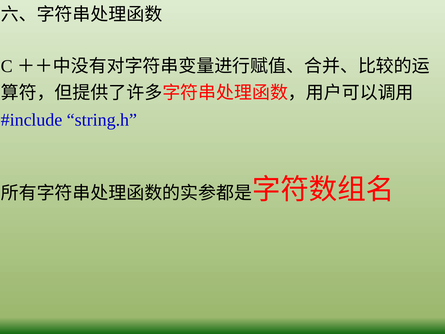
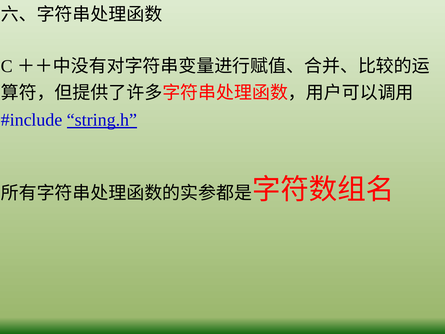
string.h underline: none -> present (102, 120)
